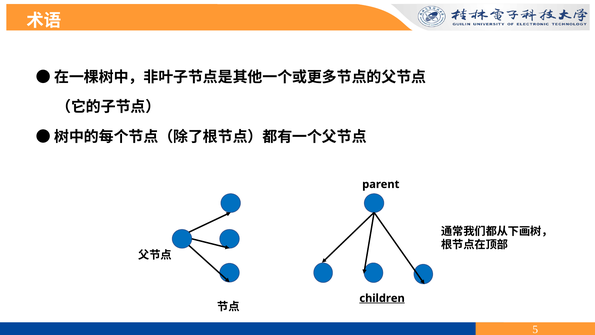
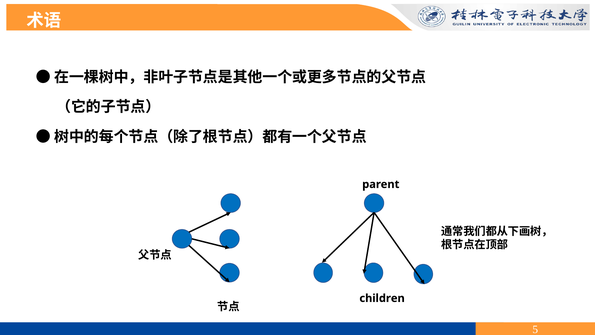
children underline: present -> none (382, 298)
